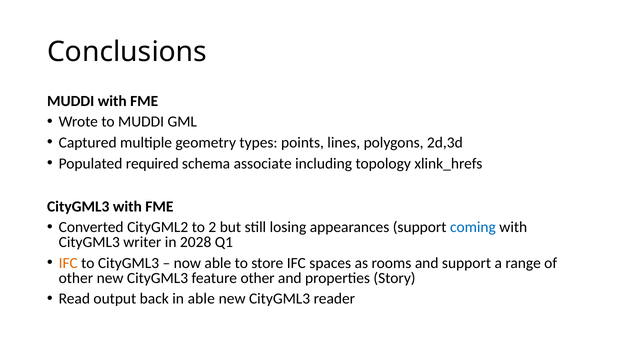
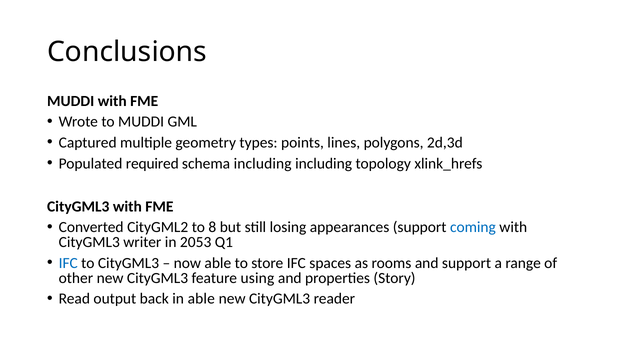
schema associate: associate -> including (263, 164)
2: 2 -> 8 (212, 228)
2028: 2028 -> 2053 (196, 243)
IFC colour: orange -> blue (68, 264)
feature other: other -> using (257, 279)
